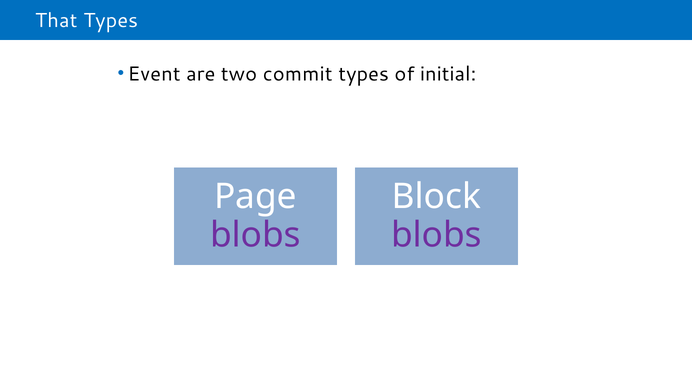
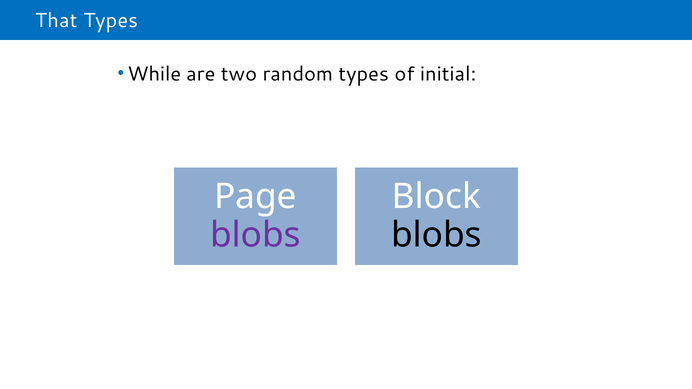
Event: Event -> While (154, 74)
commit: commit -> random (298, 74)
blobs colour: purple -> black (437, 235)
